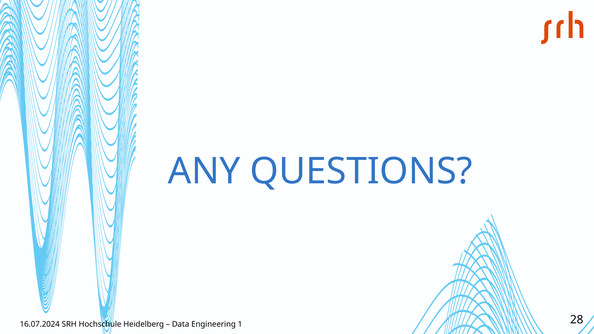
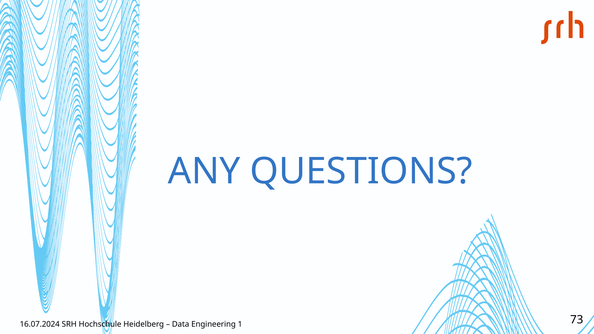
28: 28 -> 73 (577, 320)
